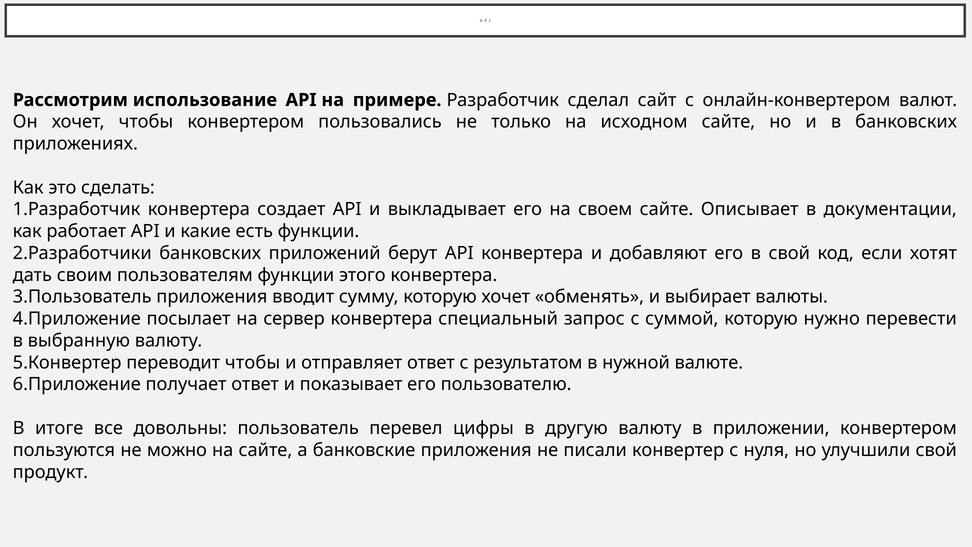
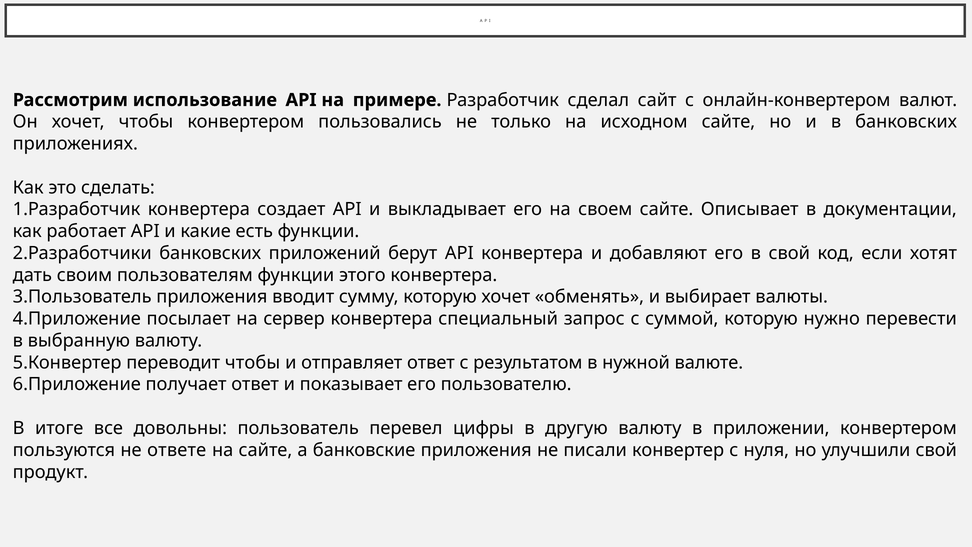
можно: можно -> ответе (177, 450)
